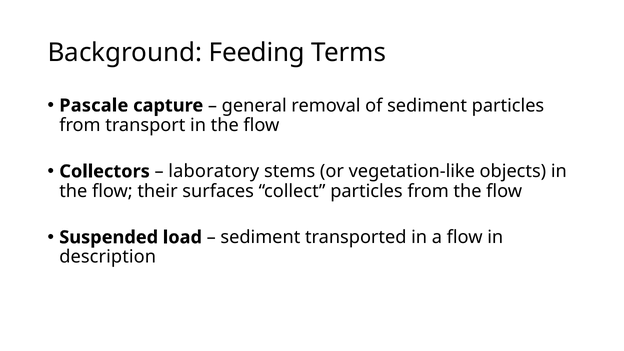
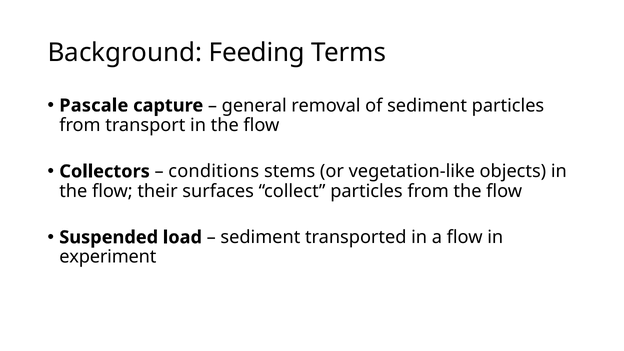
laboratory: laboratory -> conditions (214, 171)
description: description -> experiment (108, 257)
